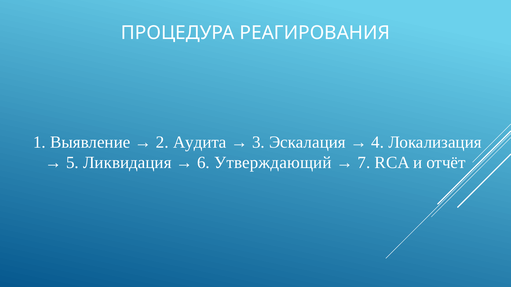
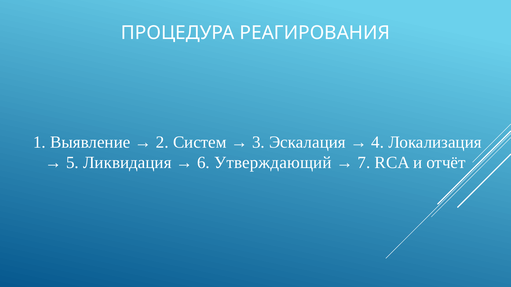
Аудита: Аудита -> Систем (200, 142)
